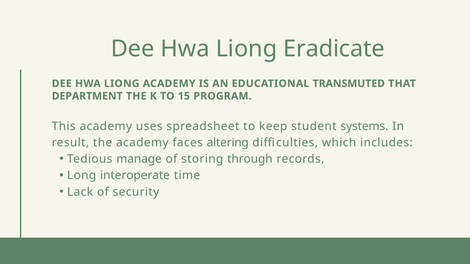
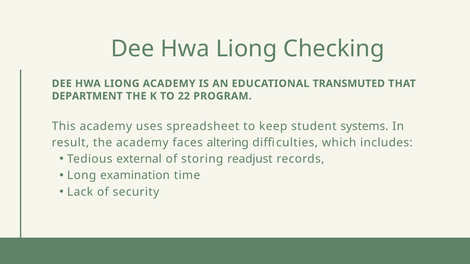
Eradicate: Eradicate -> Checking (334, 49)
15: 15 -> 22 (184, 96)
manage: manage -> external (139, 159)
through: through -> readjust (250, 159)
interoperate: interoperate -> examination (135, 176)
